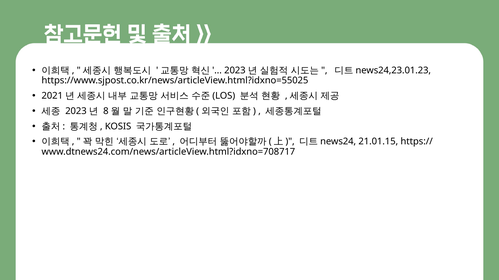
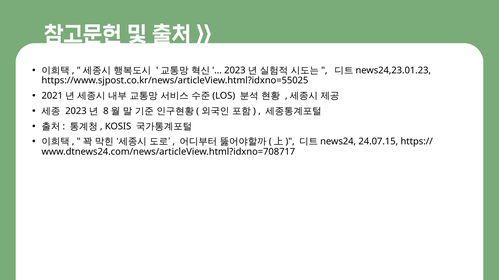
21.01.15: 21.01.15 -> 24.07.15 (378, 142)
